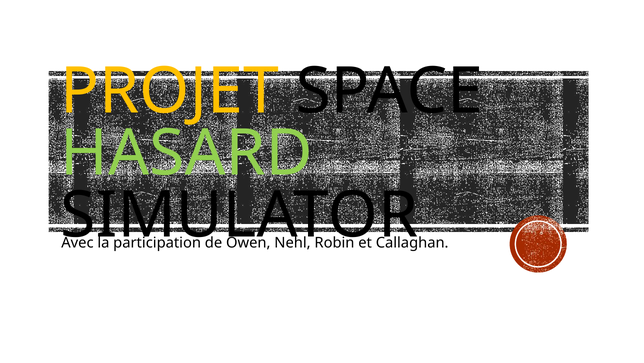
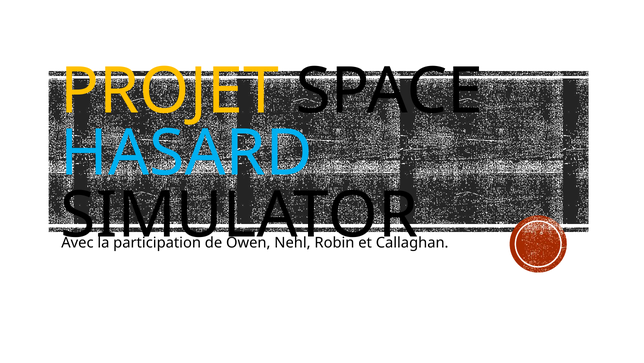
HASARD colour: light green -> light blue (187, 153)
